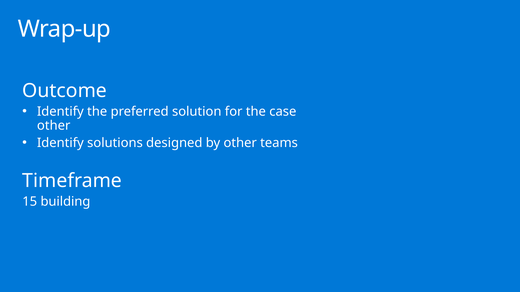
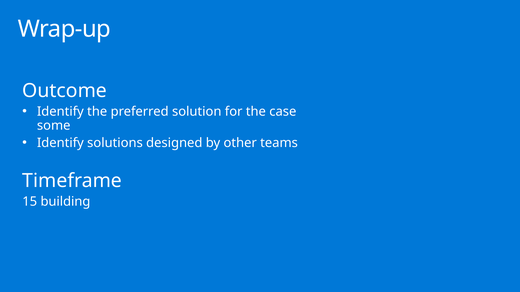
other: other -> some (54, 126)
